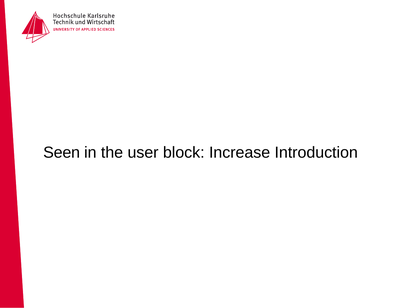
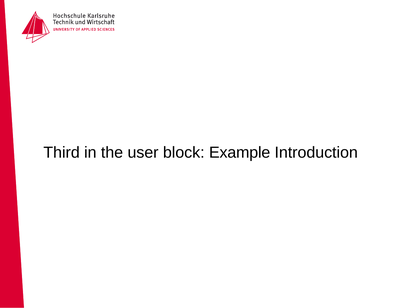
Seen: Seen -> Third (62, 153)
Increase: Increase -> Example (240, 153)
